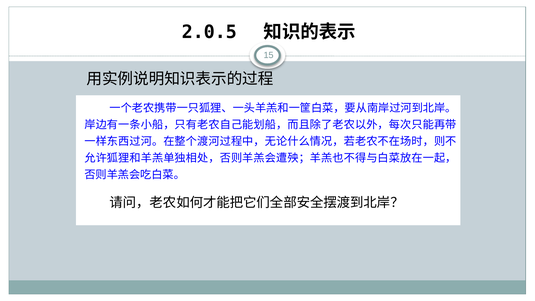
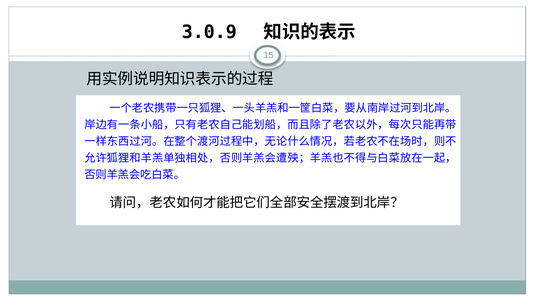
2.0.5: 2.0.5 -> 3.0.9 (209, 32)
